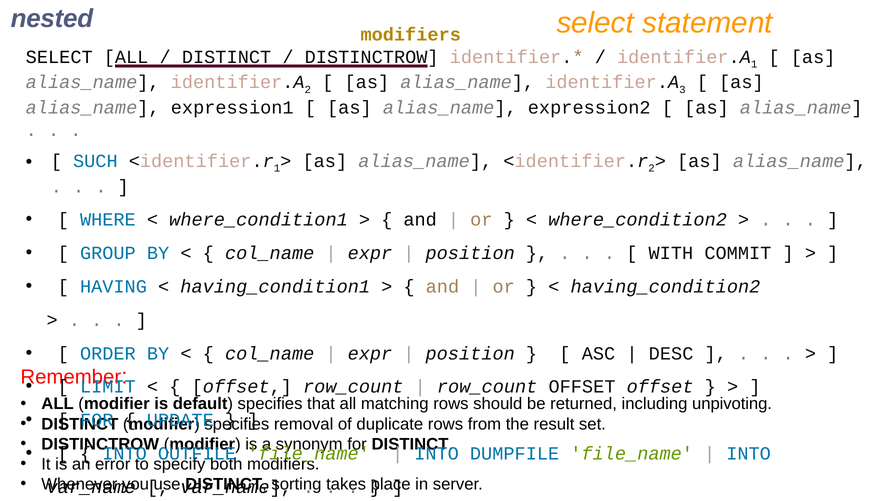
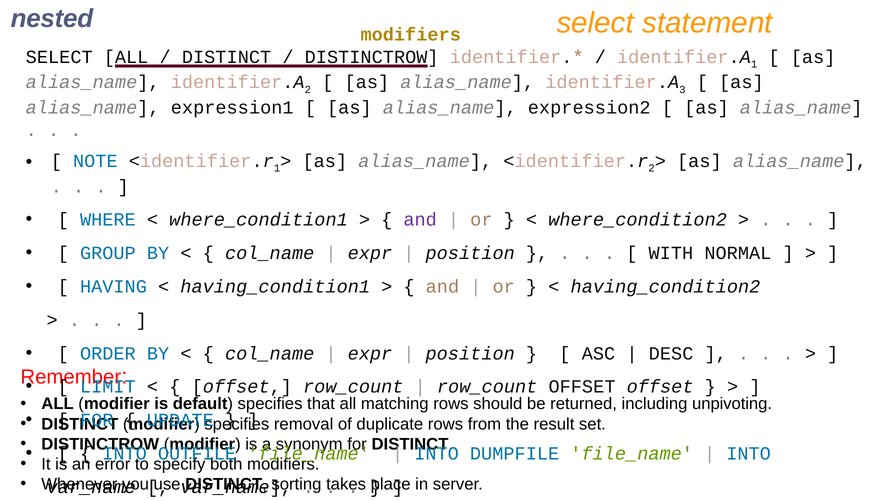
SUCH: SUCH -> NOTE (95, 161)
and colour: black -> purple (420, 220)
COMMIT: COMMIT -> NORMAL (738, 253)
